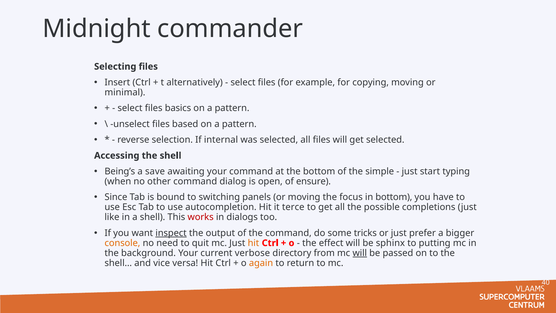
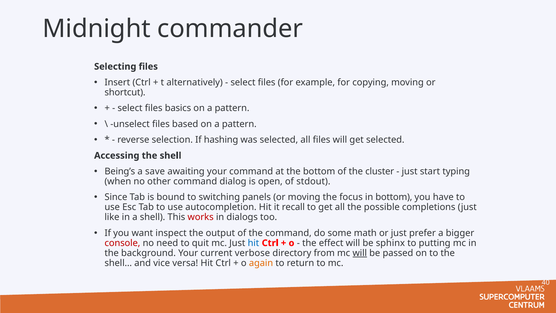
minimal: minimal -> shortcut (125, 92)
internal: internal -> hashing (221, 140)
simple: simple -> cluster (380, 171)
ensure: ensure -> stdout (313, 181)
terce: terce -> recall (293, 207)
inspect underline: present -> none (171, 233)
tricks: tricks -> math (365, 233)
console colour: orange -> red (122, 243)
hit colour: orange -> blue (253, 243)
